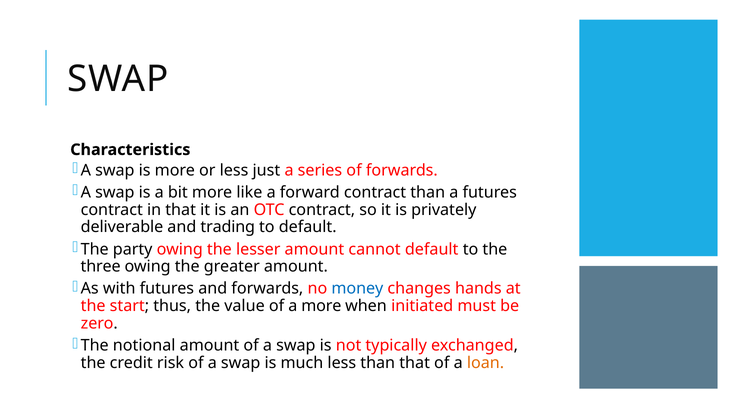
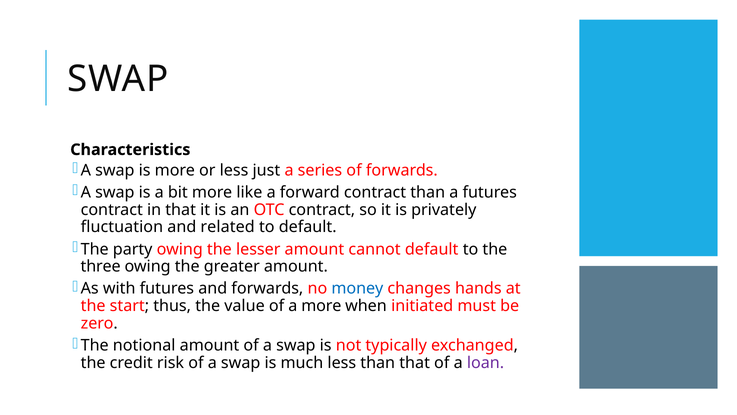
deliverable: deliverable -> fluctuation (122, 227)
trading: trading -> related (228, 227)
loan colour: orange -> purple (485, 363)
